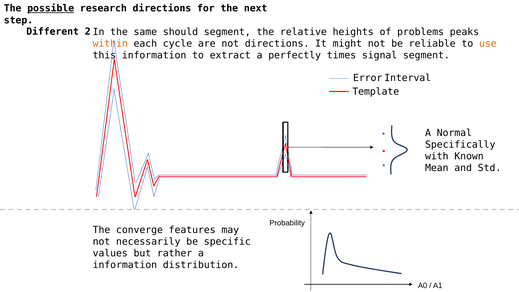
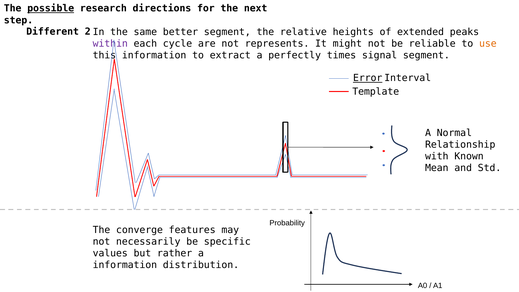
should: should -> better (180, 32)
problems: problems -> extended (421, 32)
within colour: orange -> purple (110, 44)
not directions: directions -> represents (277, 44)
Error underline: none -> present (368, 78)
Specifically: Specifically -> Relationship (460, 144)
